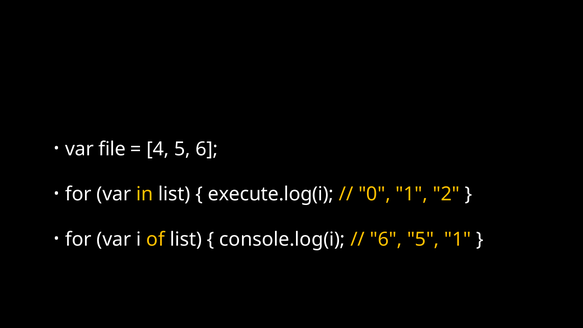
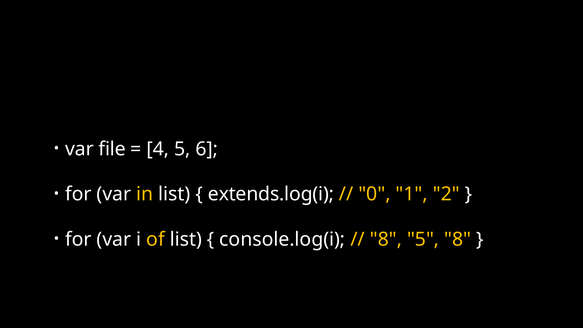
execute.log(i: execute.log(i -> extends.log(i (271, 194)
6: 6 -> 8 (386, 239)
5 1: 1 -> 8 (458, 239)
